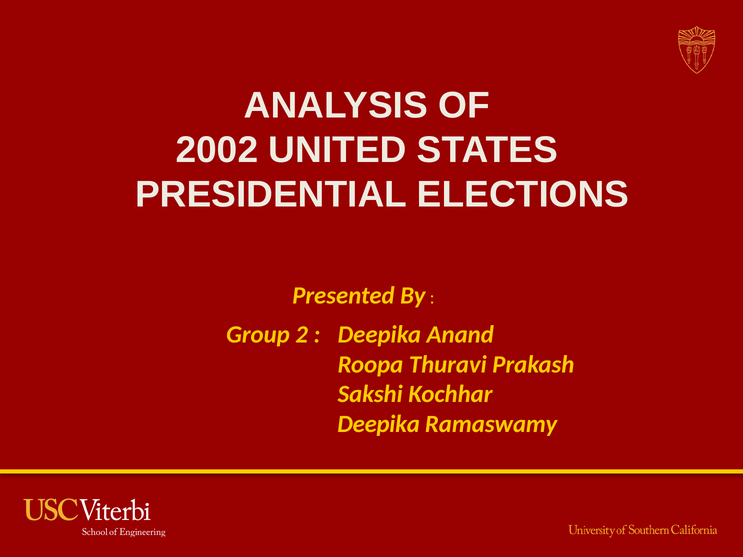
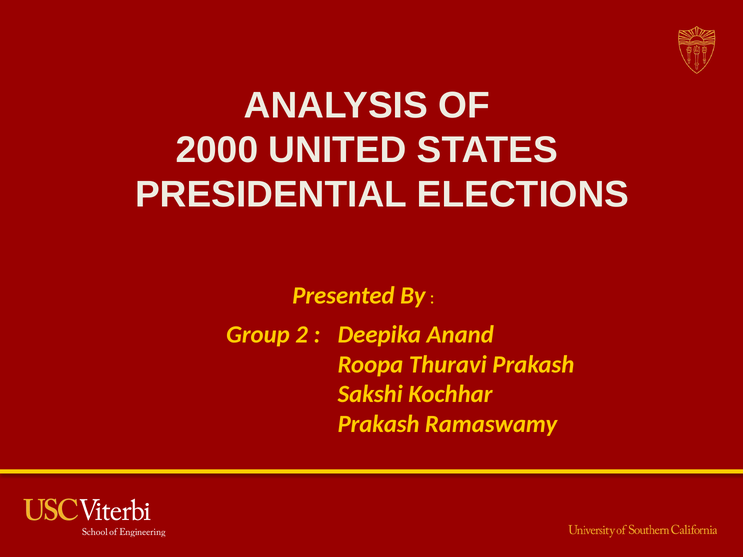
2002: 2002 -> 2000 (217, 150)
Deepika: Deepika -> Prakash (379, 424)
